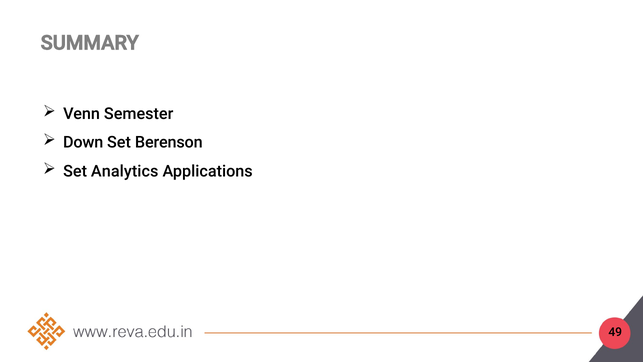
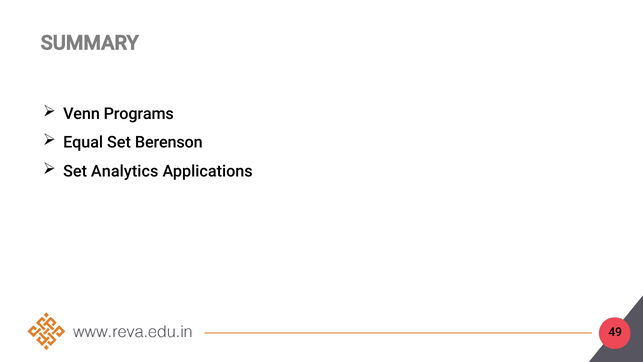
Semester: Semester -> Programs (139, 114)
Down: Down -> Equal (83, 143)
